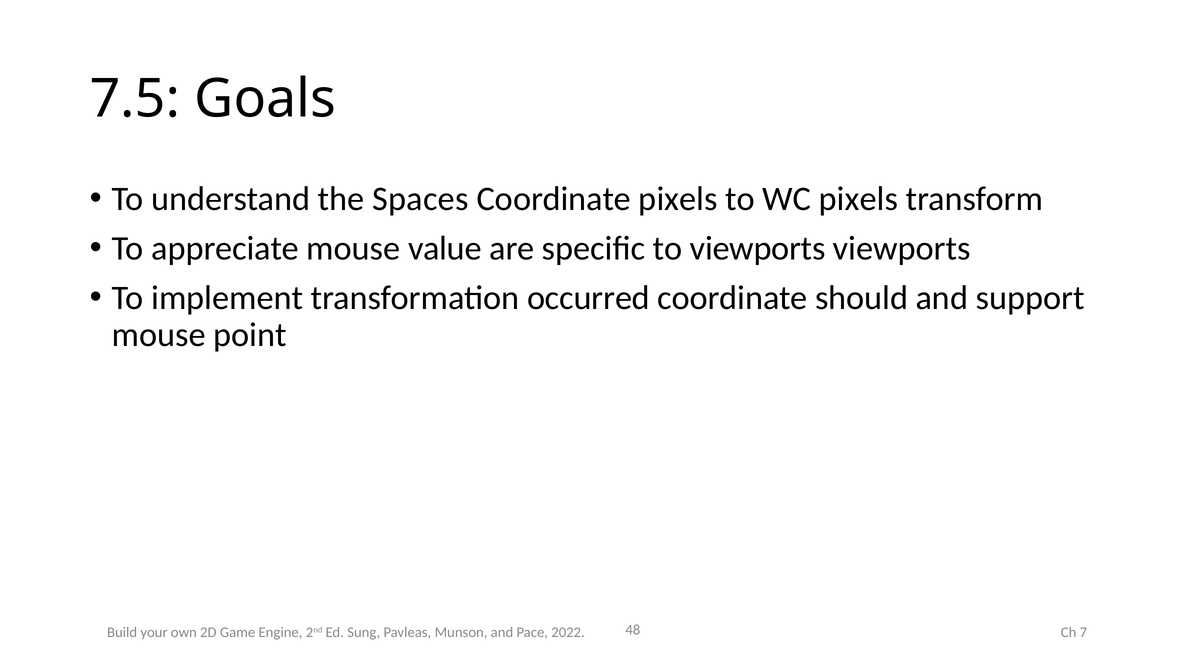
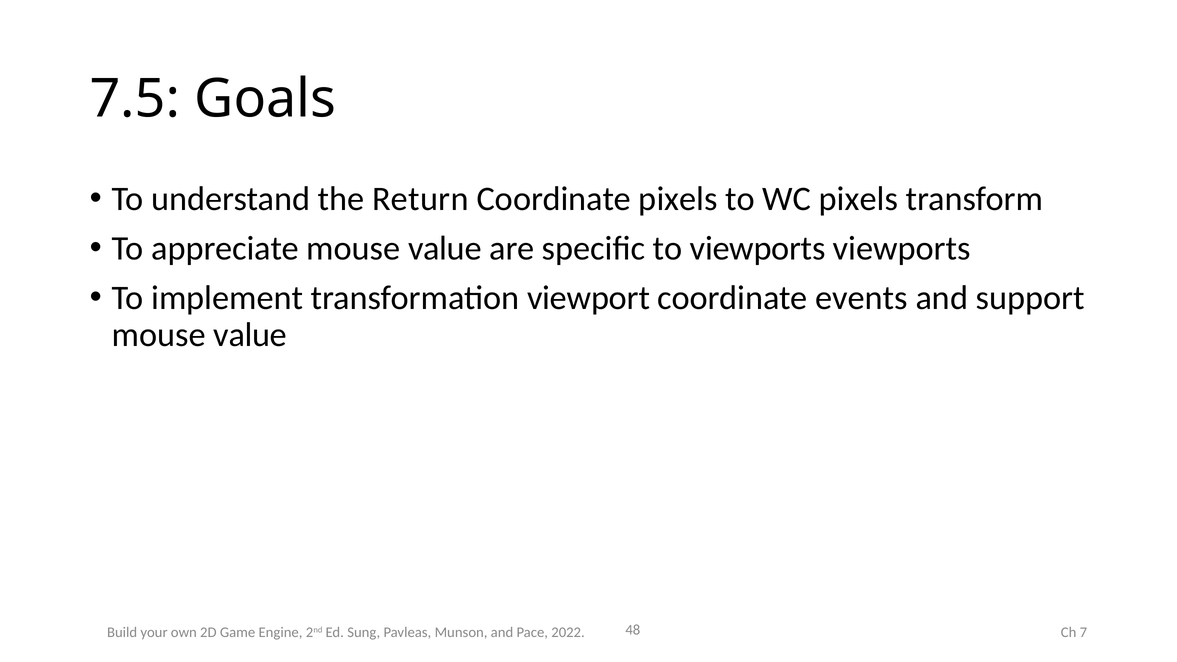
Spaces: Spaces -> Return (420, 199)
occurred: occurred -> viewport (589, 298)
should: should -> events (861, 298)
point: point -> value (250, 335)
